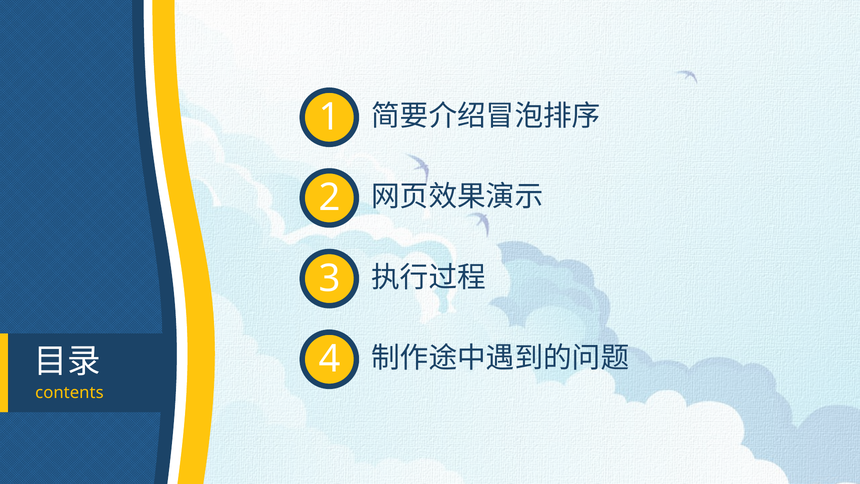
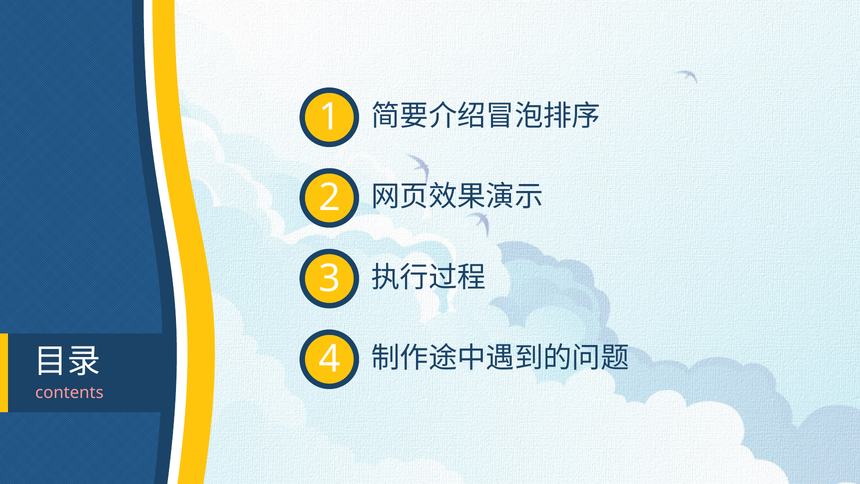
contents colour: yellow -> pink (69, 393)
